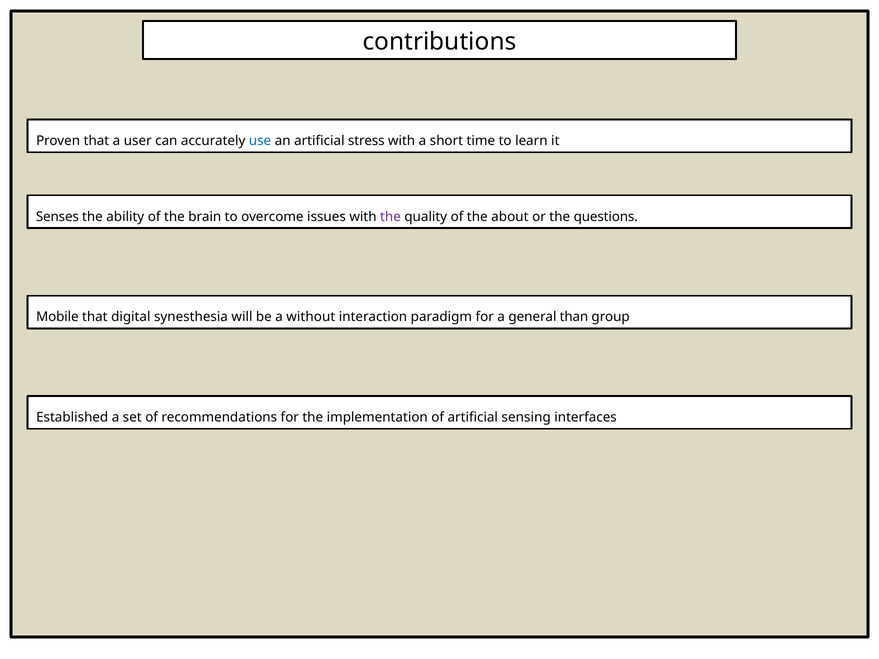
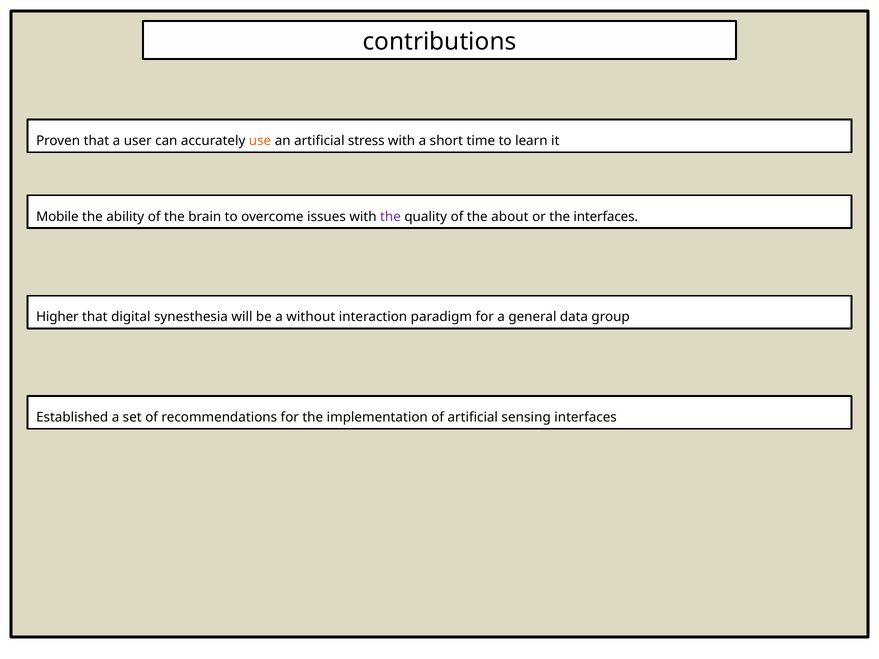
use colour: blue -> orange (260, 141)
Senses: Senses -> Mobile (57, 217)
the questions: questions -> interfaces (606, 217)
Mobile: Mobile -> Higher (57, 317)
than: than -> data (574, 317)
